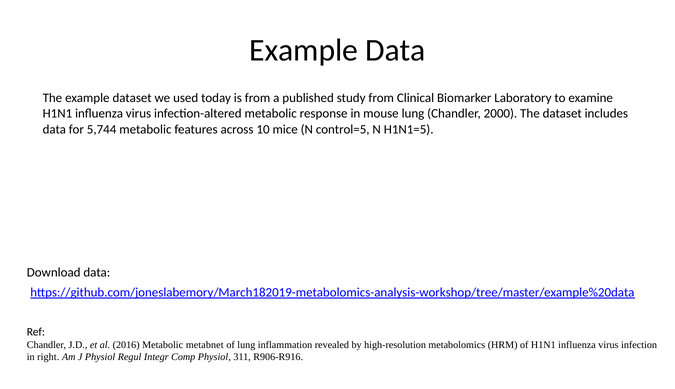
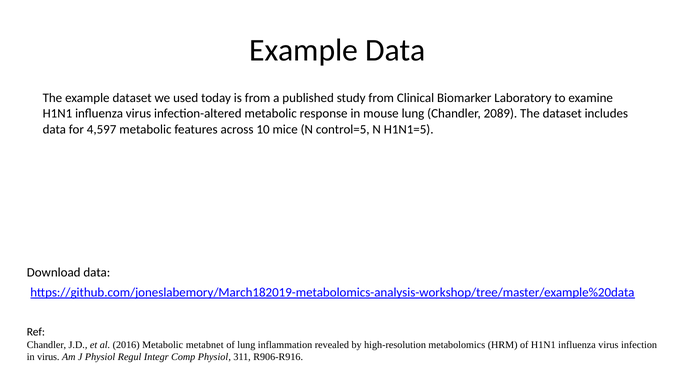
2000: 2000 -> 2089 (500, 114)
5,744: 5,744 -> 4,597 (102, 129)
in right: right -> virus (48, 357)
